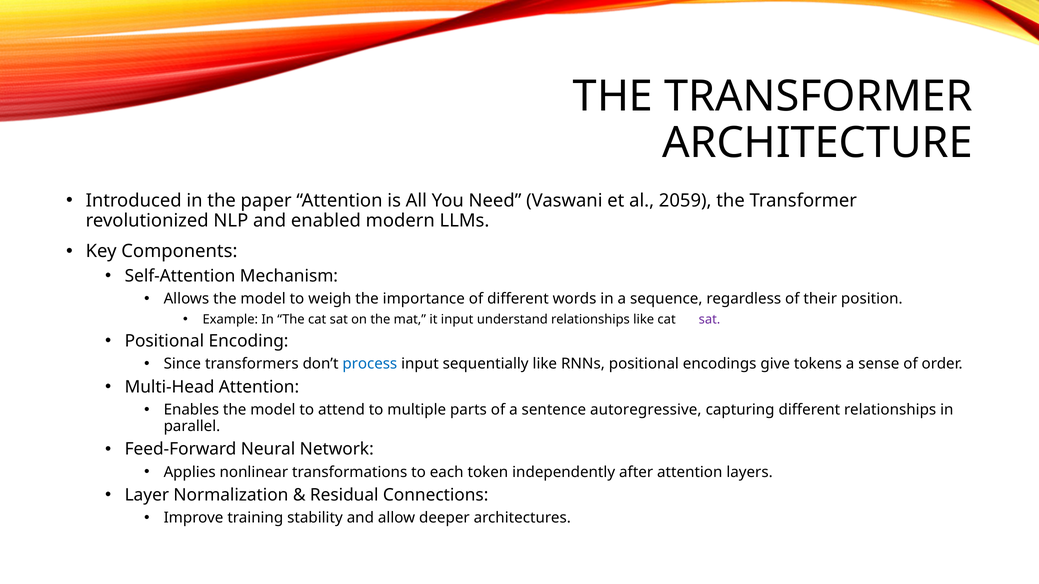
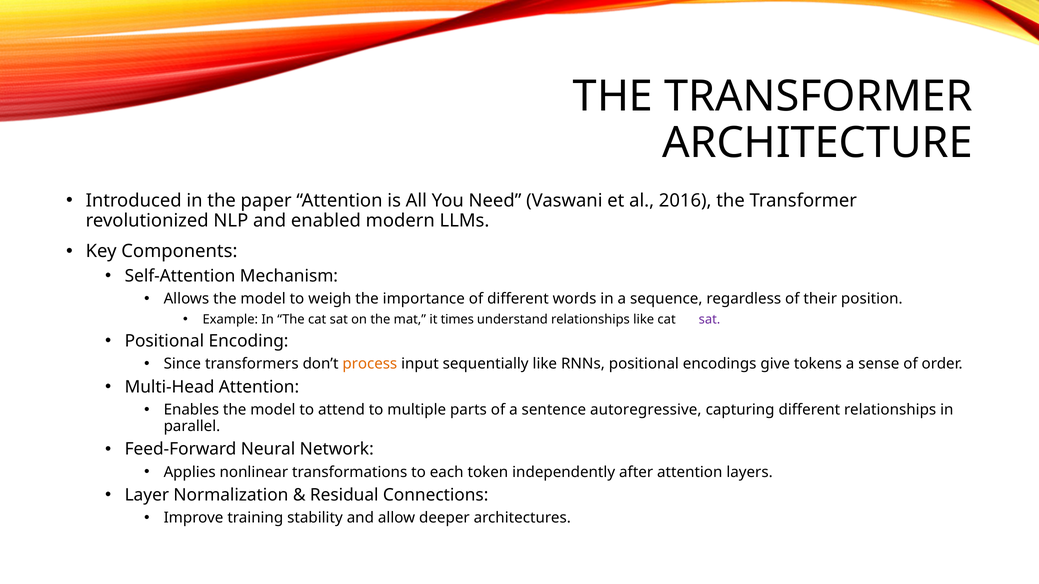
2059: 2059 -> 2016 (685, 201)
it input: input -> times (457, 320)
process colour: blue -> orange (370, 364)
